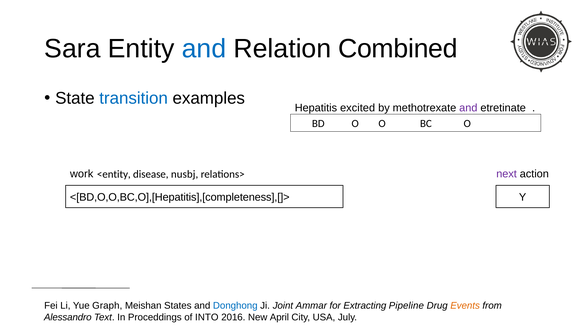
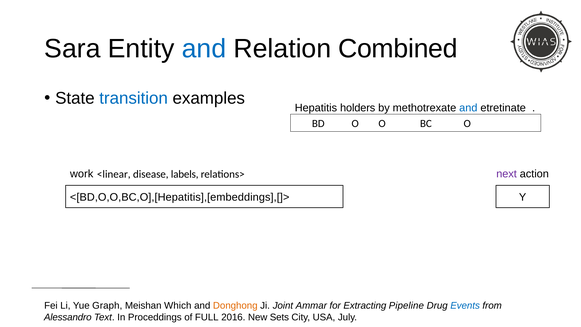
excited: excited -> holders (358, 108)
and colour: purple -> blue (468, 108)
<entity: <entity -> <linear (114, 174)
nusbj: nusbj -> labels (185, 174)
<[BD,O,O,BC,O],[Hepatitis],[completeness],[]>: <[BD,O,O,BC,O],[Hepatitis],[completeness],[]> -> <[BD,O,O,BC,O],[Hepatitis],[embeddings],[]> (180, 197)
States: States -> Which (178, 305)
Donghong colour: blue -> orange (235, 305)
Events colour: orange -> blue (465, 305)
INTO: INTO -> FULL (207, 317)
April: April -> Sets (279, 317)
